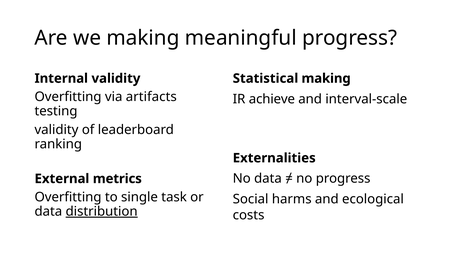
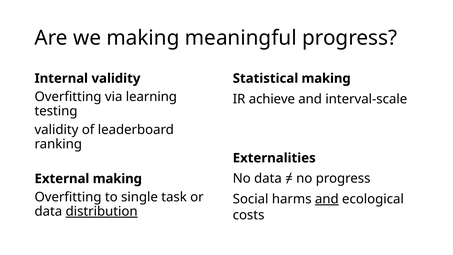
artifacts: artifacts -> learning (151, 97)
External metrics: metrics -> making (117, 179)
and underline: none -> present (327, 199)
